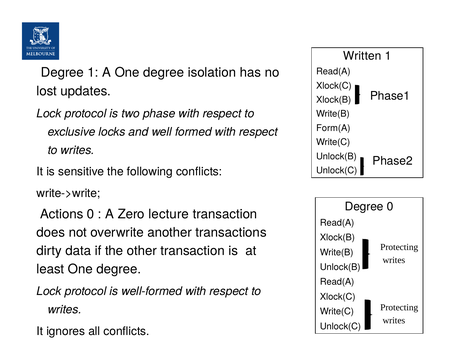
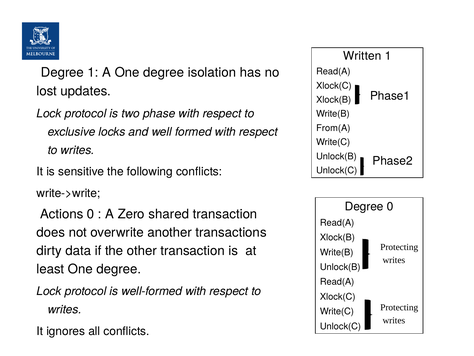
Form(A: Form(A -> From(A (333, 128)
lecture: lecture -> shared (169, 214)
